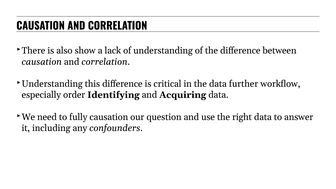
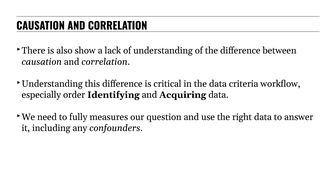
further: further -> criteria (244, 84)
fully causation: causation -> measures (109, 117)
